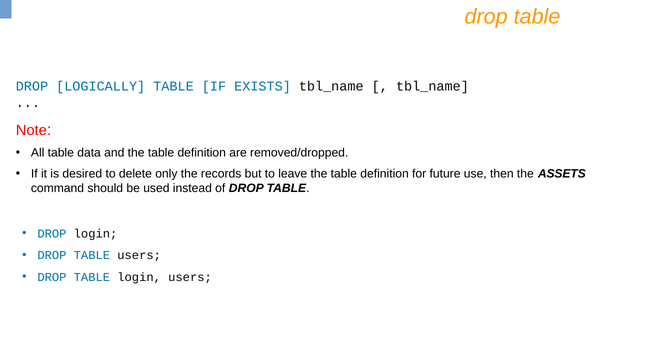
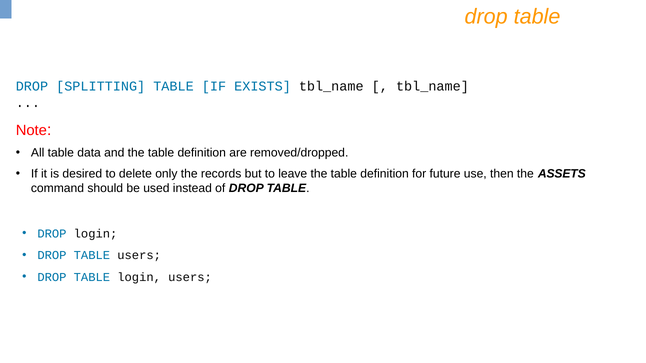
LOGICALLY: LOGICALLY -> SPLITTING (101, 87)
